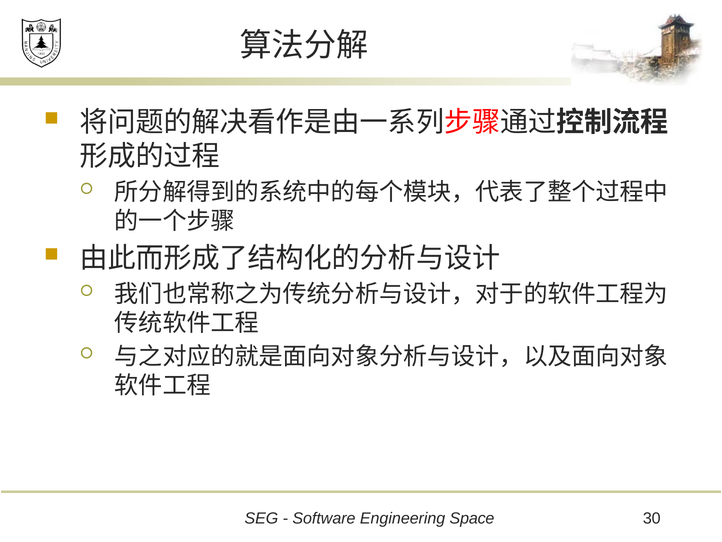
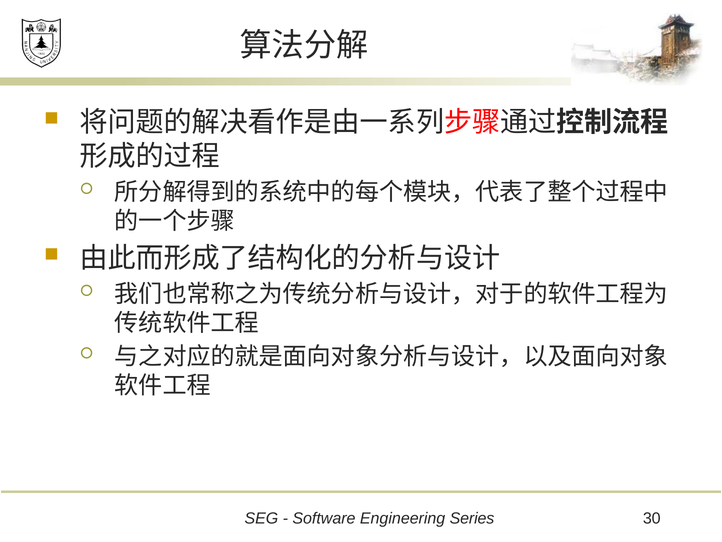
Space: Space -> Series (472, 518)
